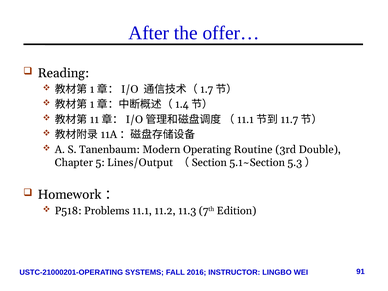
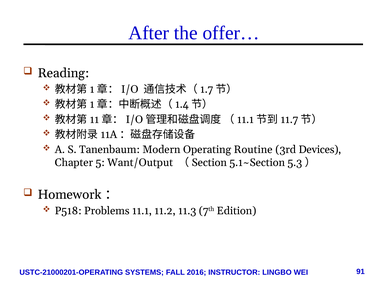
Double: Double -> Devices (320, 150)
Lines/Output: Lines/Output -> Want/Output (140, 163)
